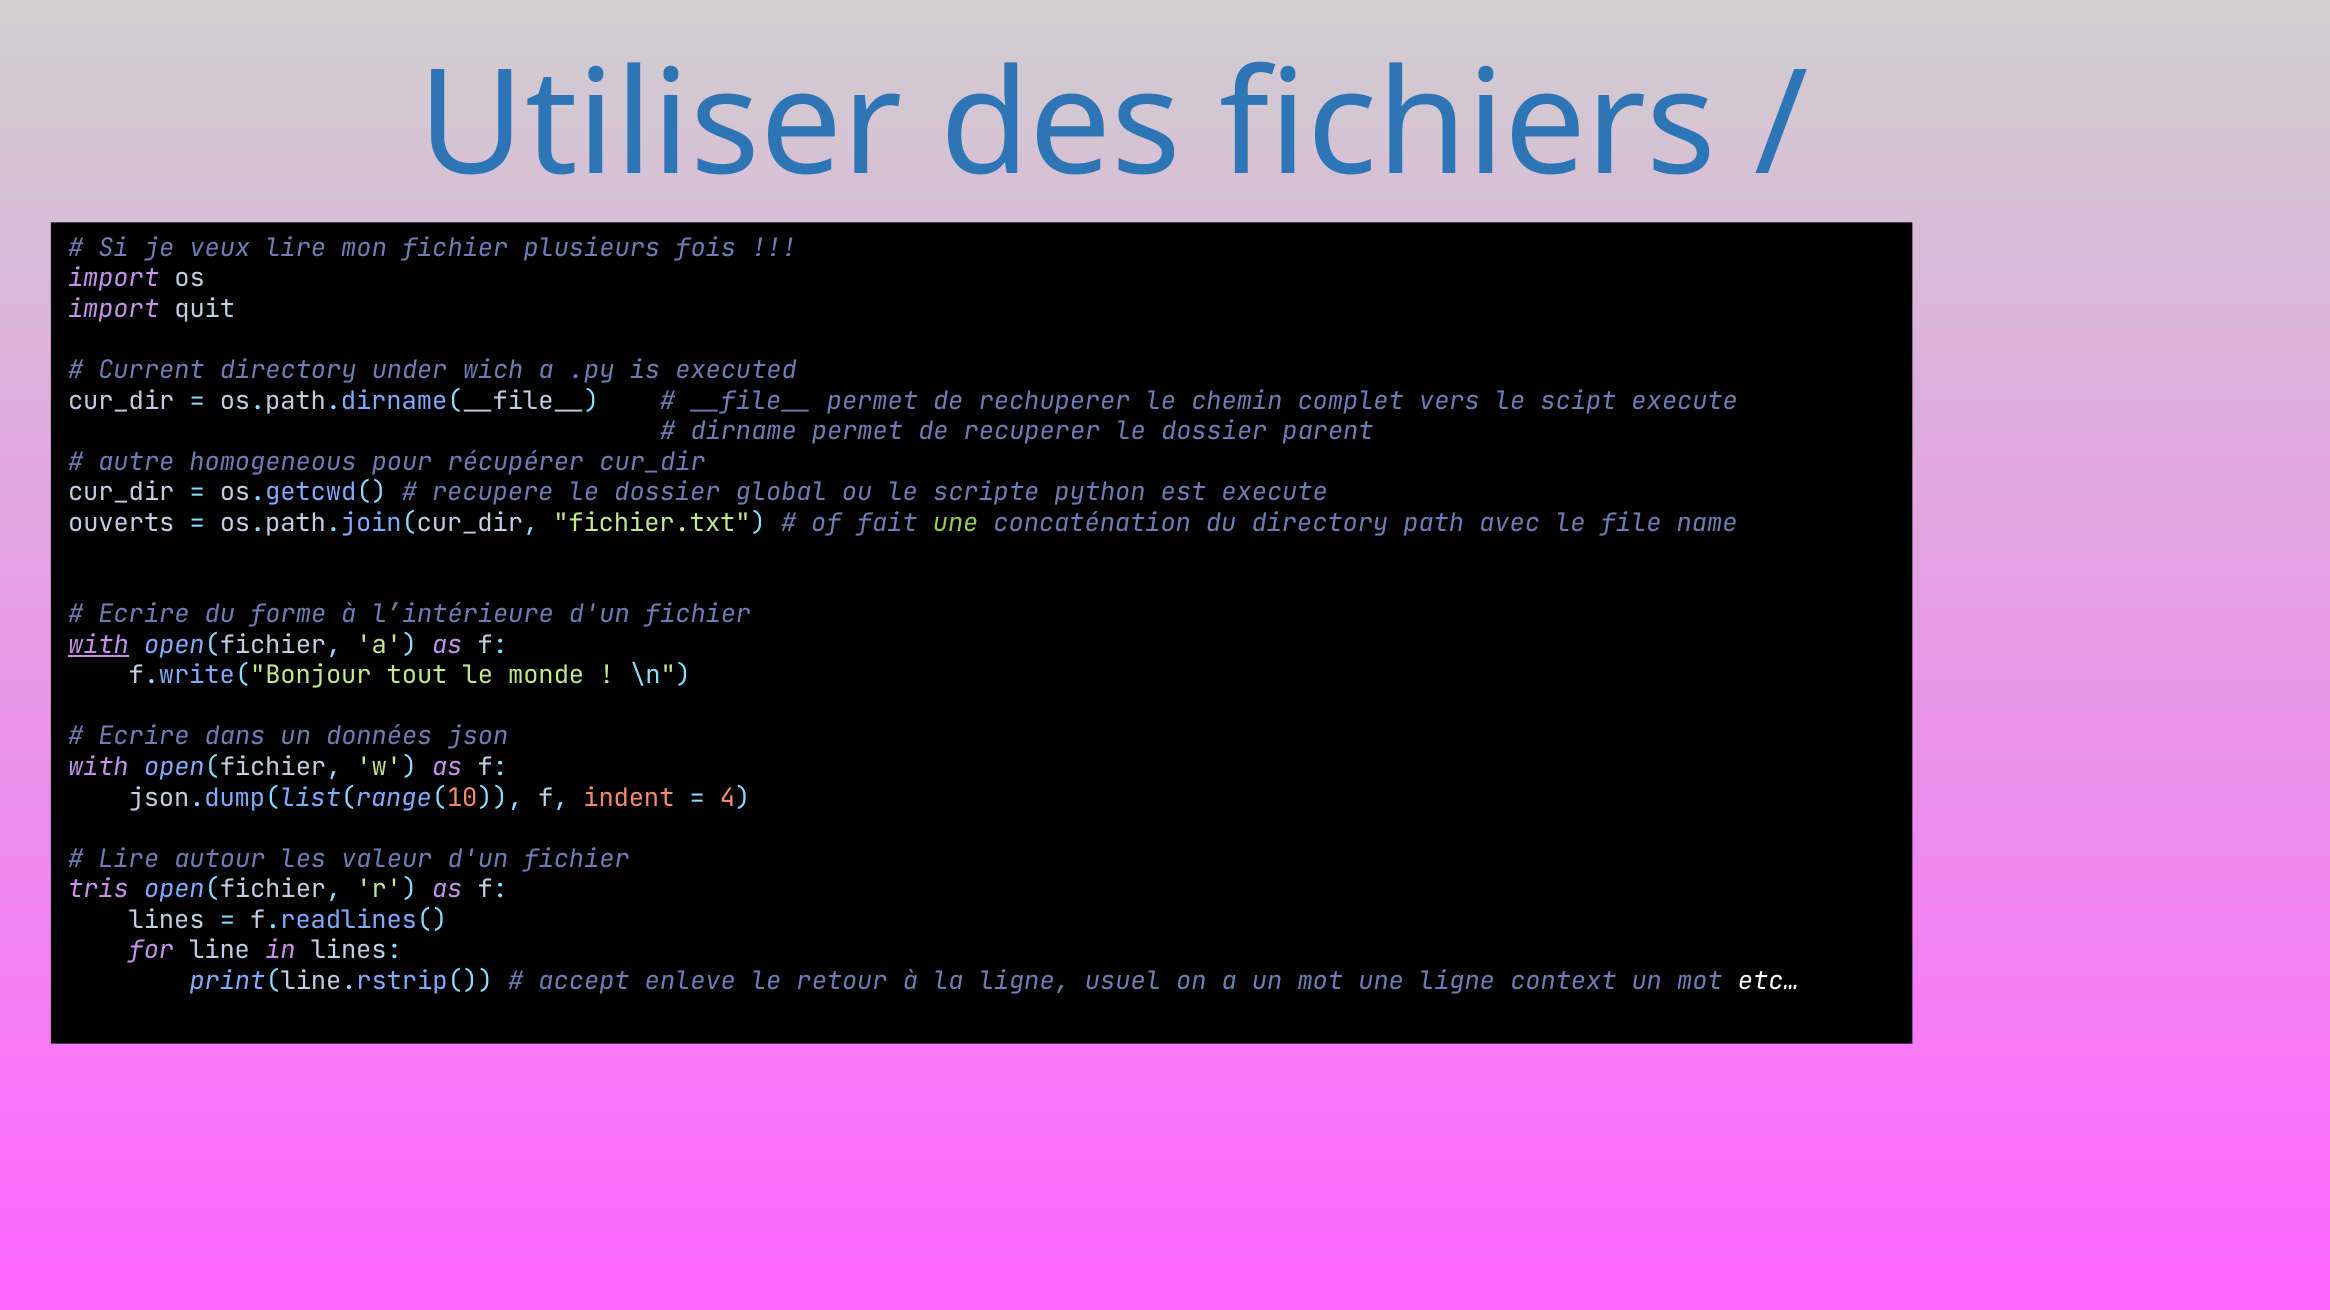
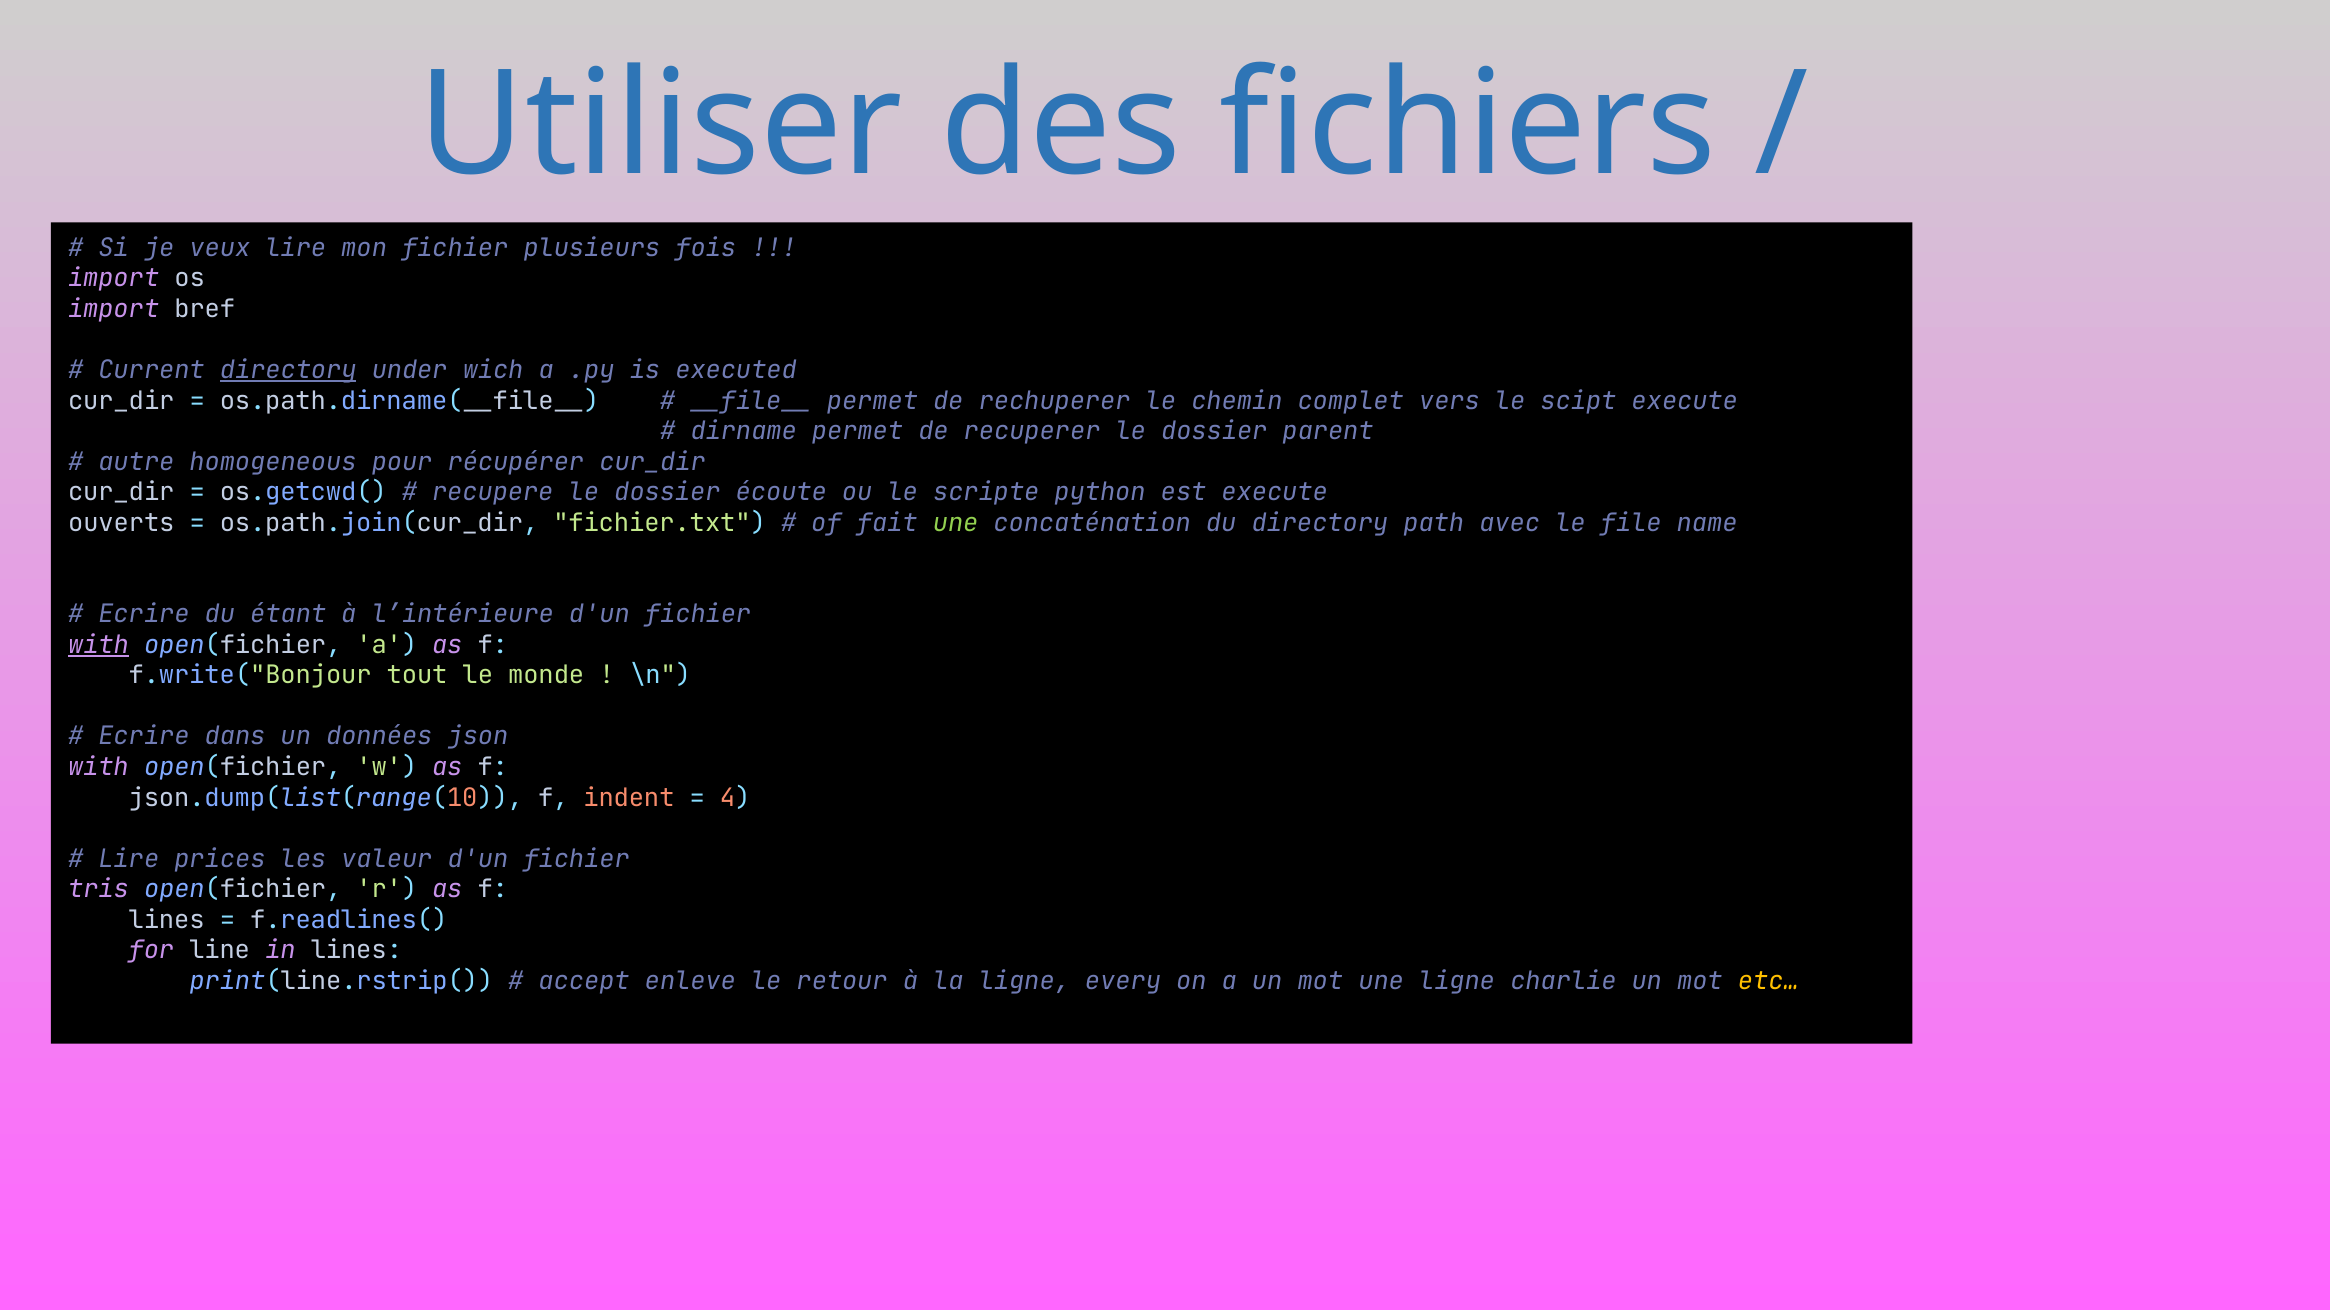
quit: quit -> bref (205, 309)
directory underline: none -> present (288, 370)
global: global -> écoute (781, 493)
forme: forme -> étant (288, 615)
autour: autour -> prices (220, 859)
usuel: usuel -> every (1123, 981)
context: context -> charlie (1563, 981)
etc… colour: white -> yellow (1768, 981)
